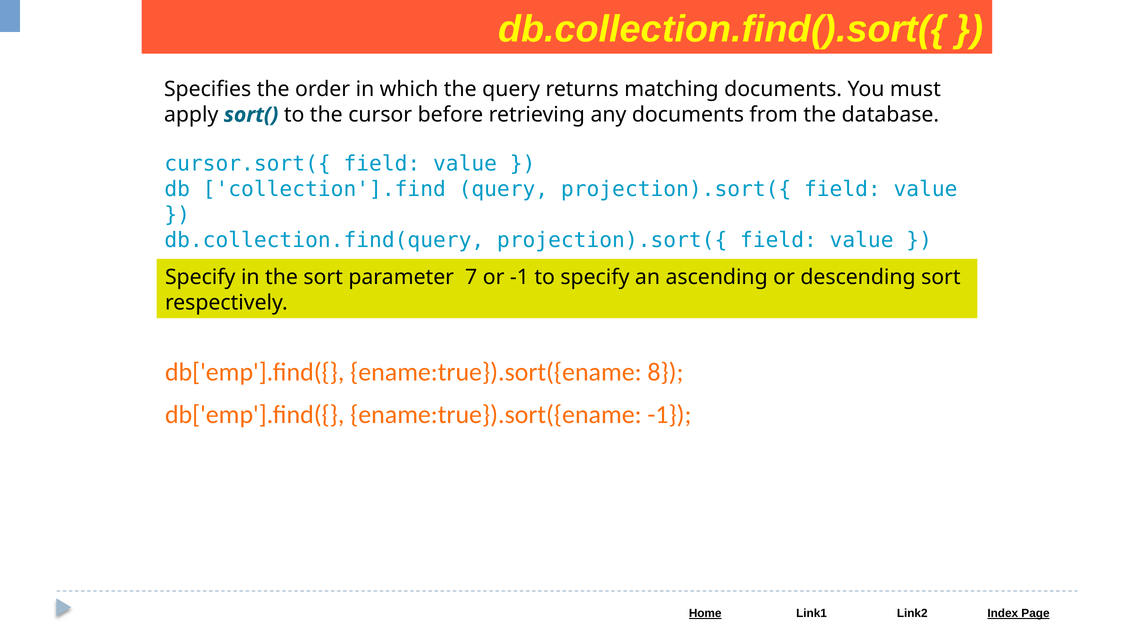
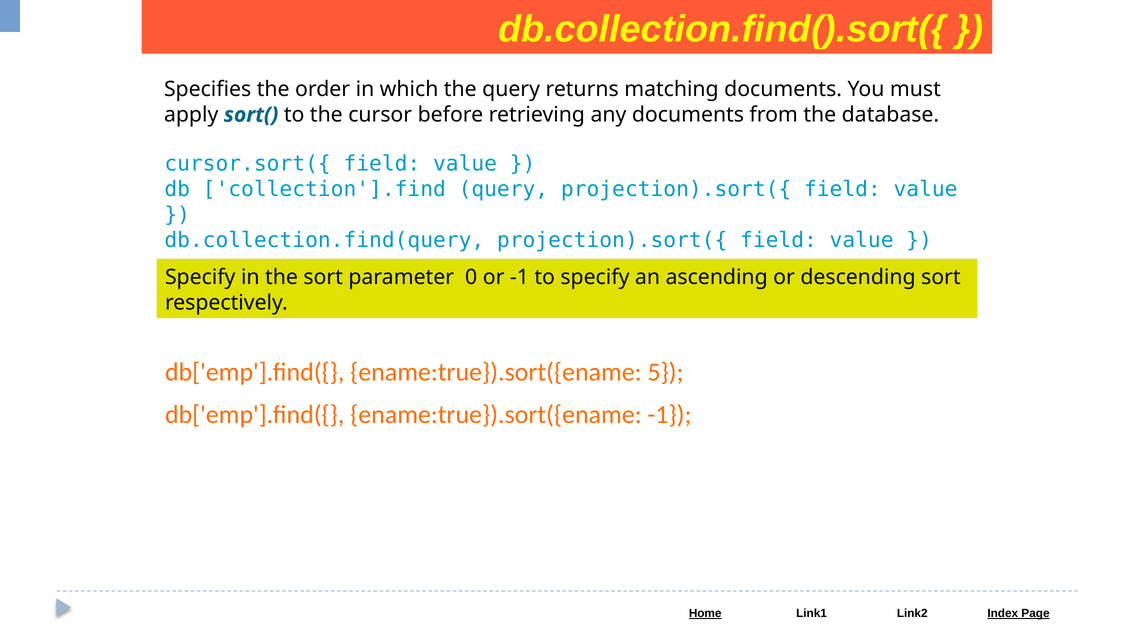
7: 7 -> 0 (471, 277)
8: 8 -> 5 (665, 372)
